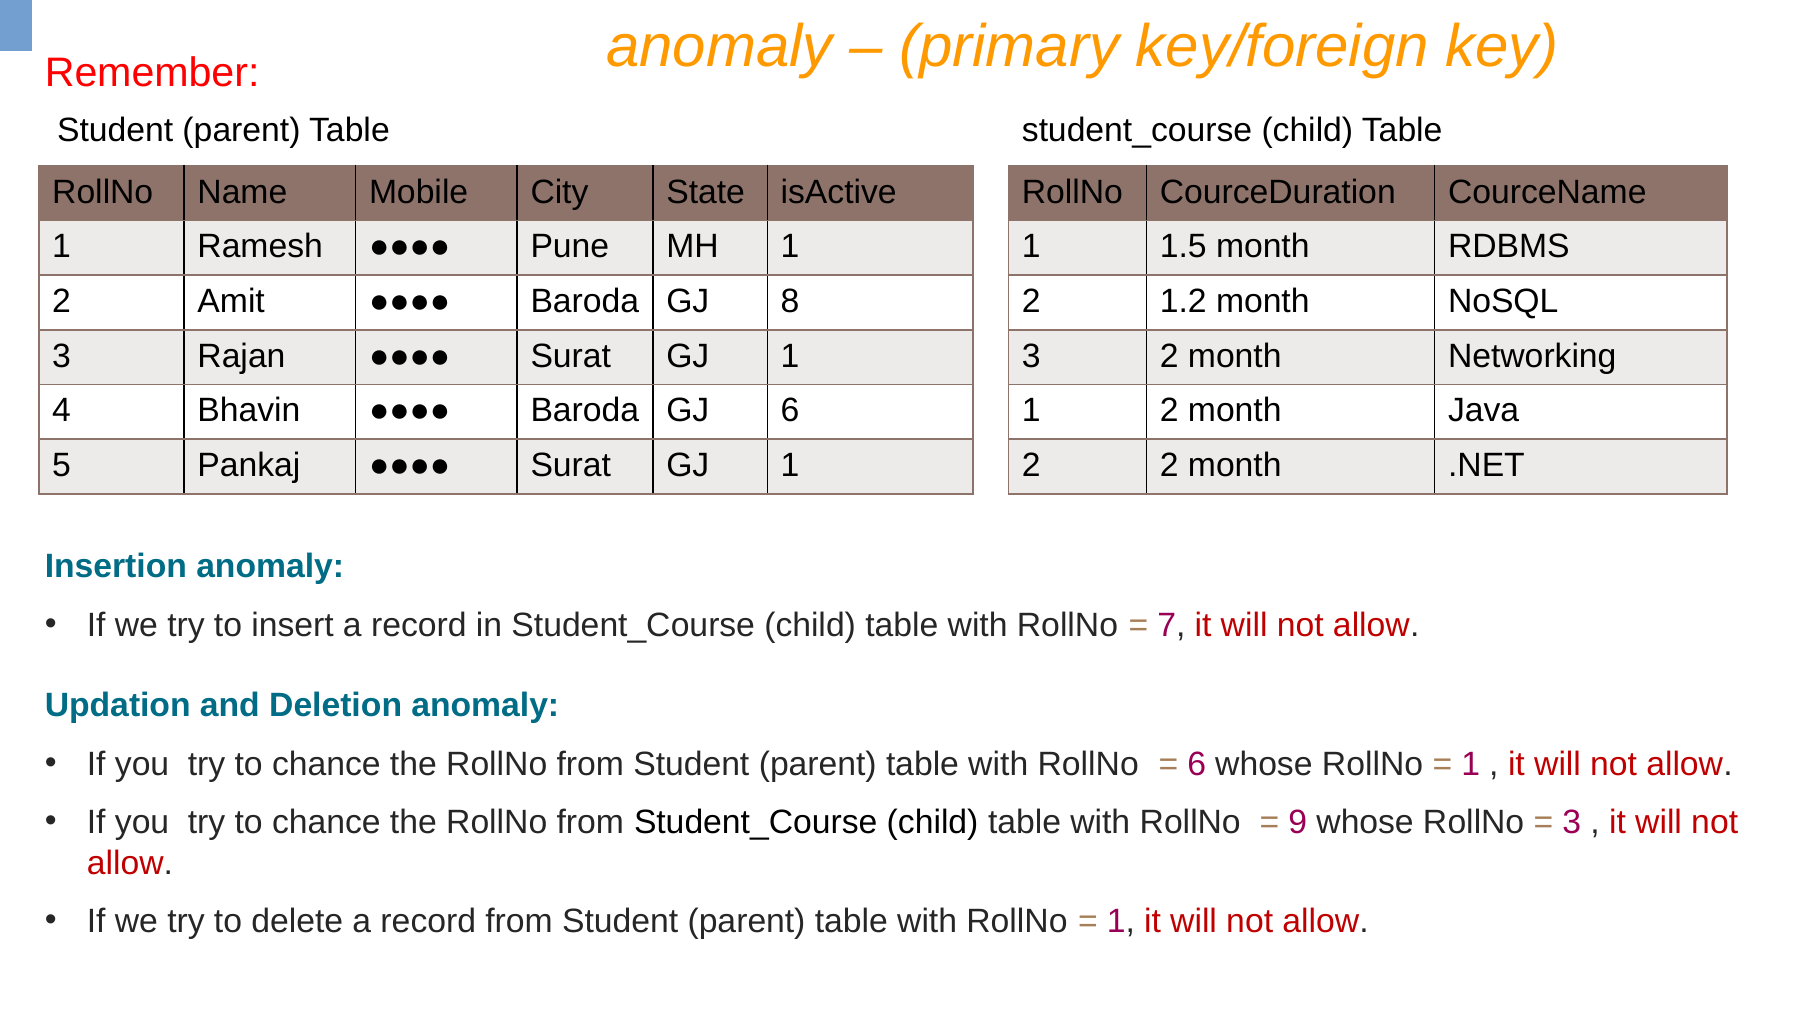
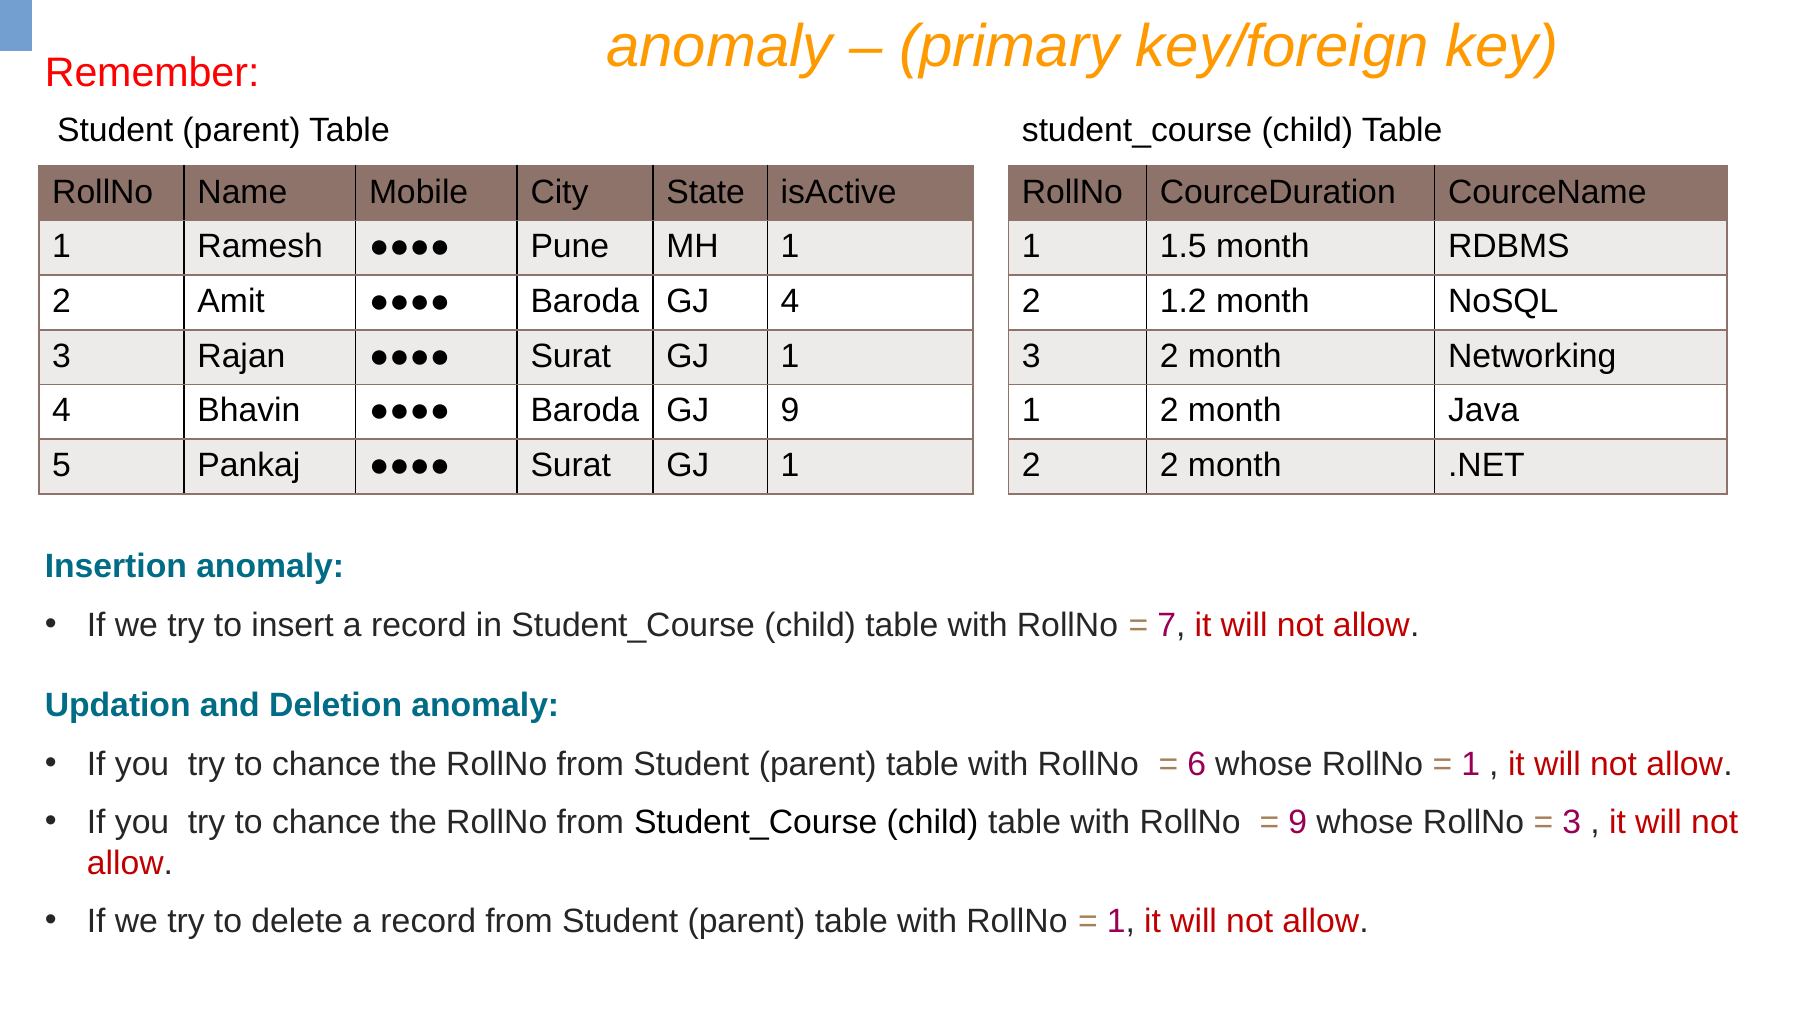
GJ 8: 8 -> 4 (790, 301)
GJ 6: 6 -> 9 (790, 411)
